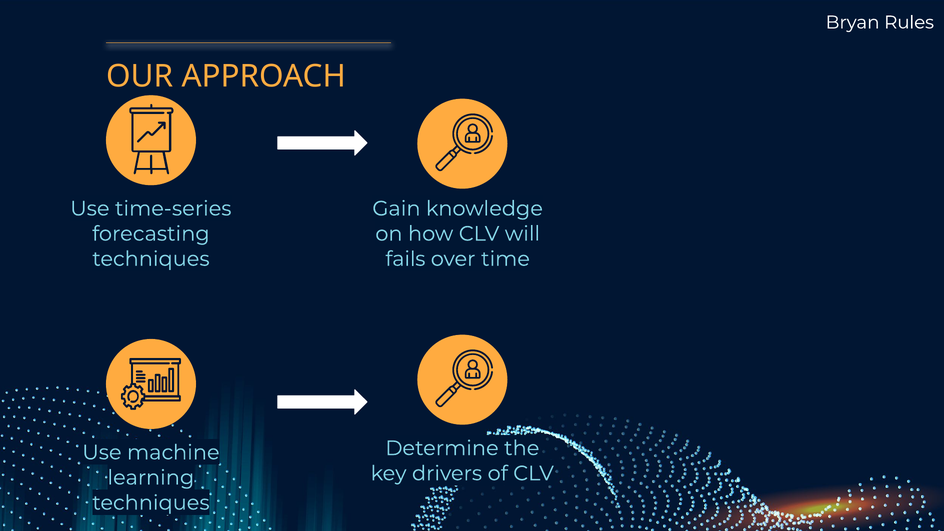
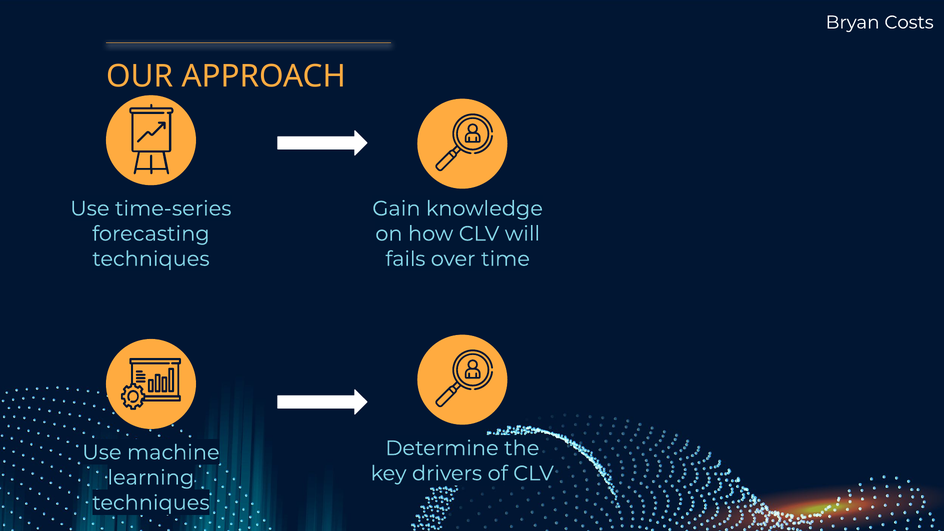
Rules: Rules -> Costs (909, 22)
